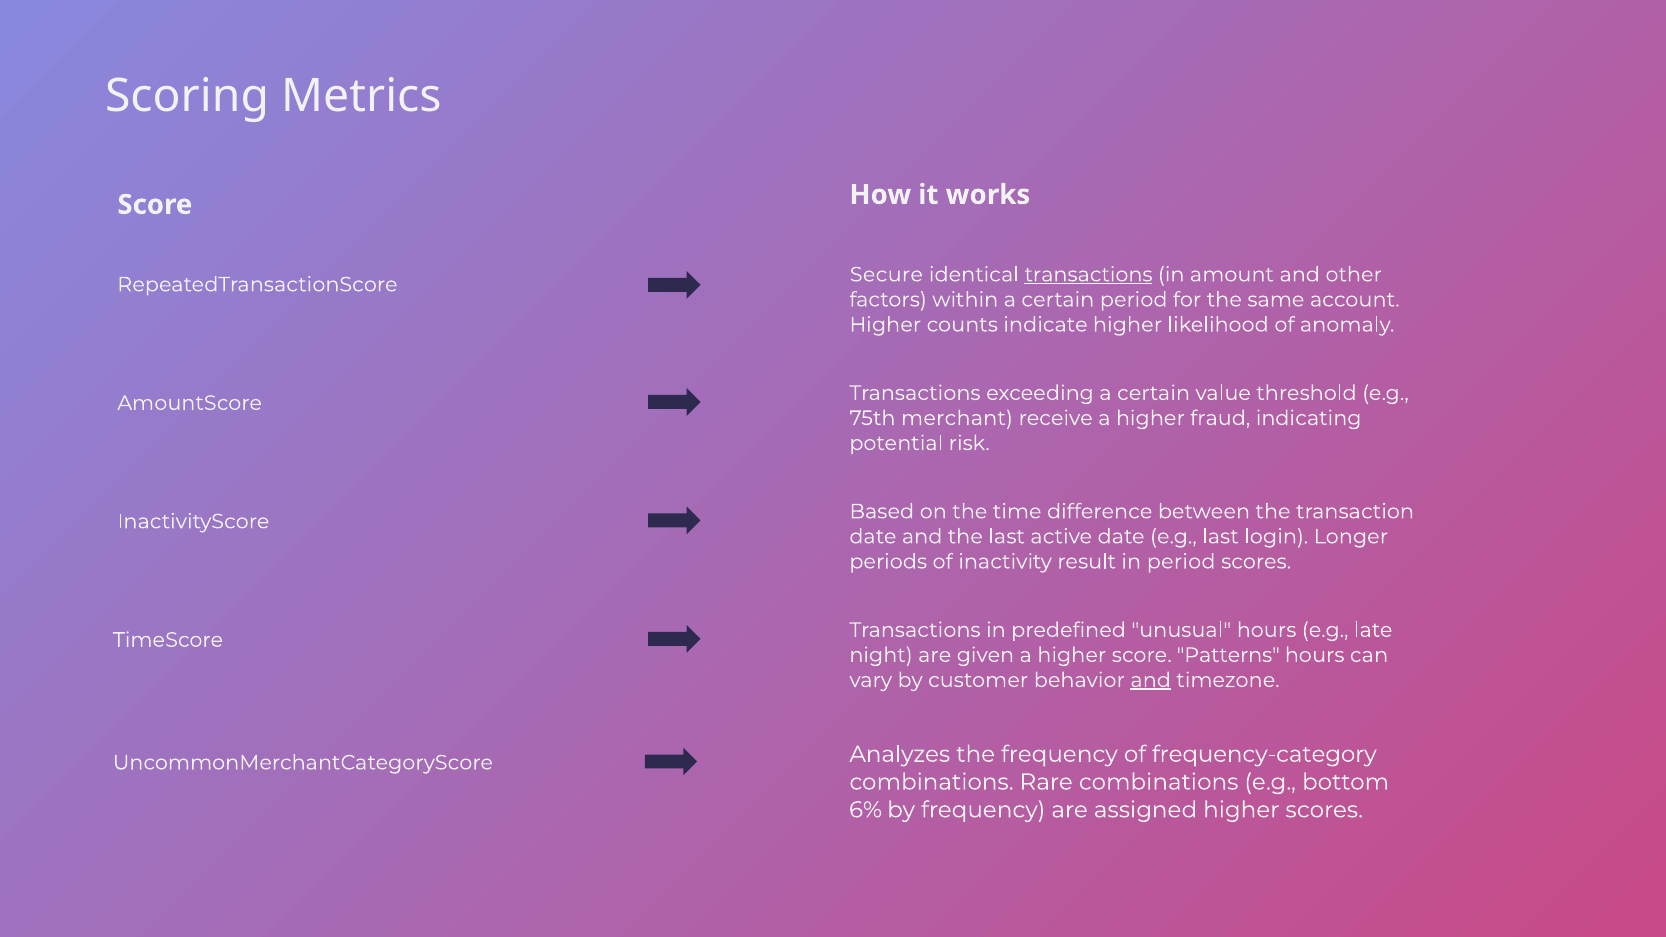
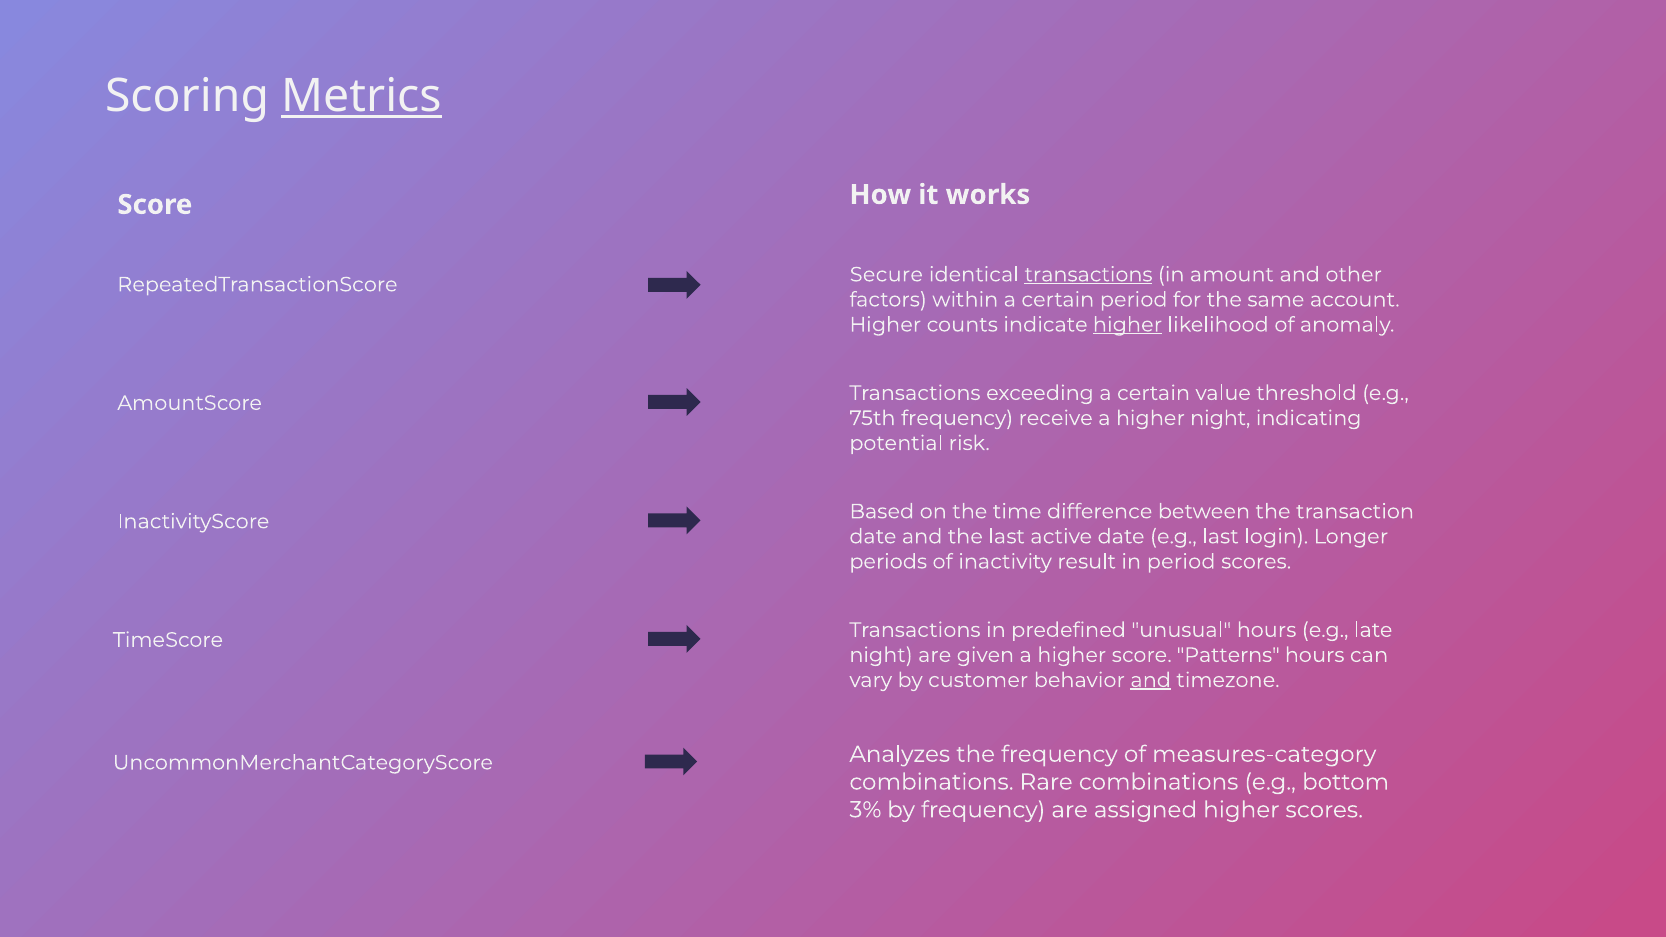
Metrics underline: none -> present (361, 96)
higher underline: none -> present (1127, 325)
75th merchant: merchant -> frequency (957, 418)
higher fraud: fraud -> night (1220, 418)
frequency-category: frequency-category -> measures-category (1264, 754)
6%: 6% -> 3% (865, 810)
